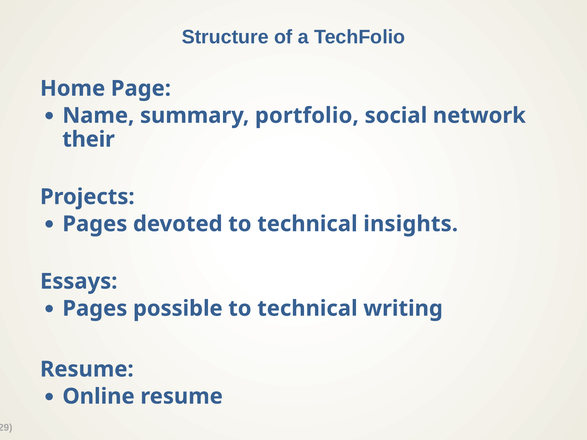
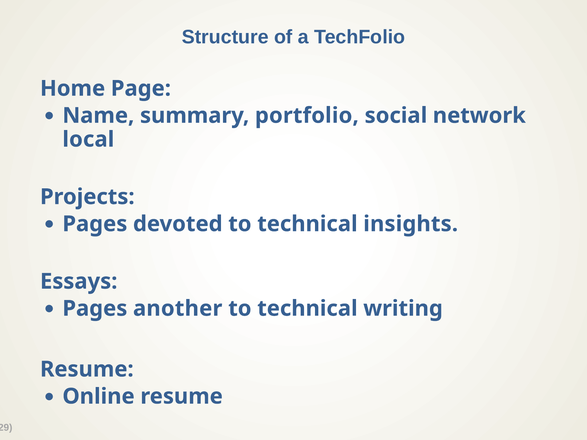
their: their -> local (88, 139)
possible: possible -> another (178, 309)
